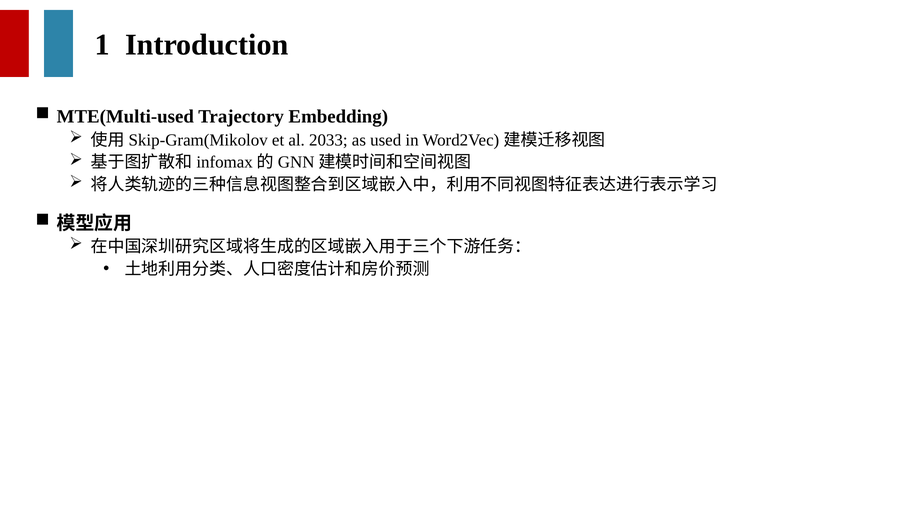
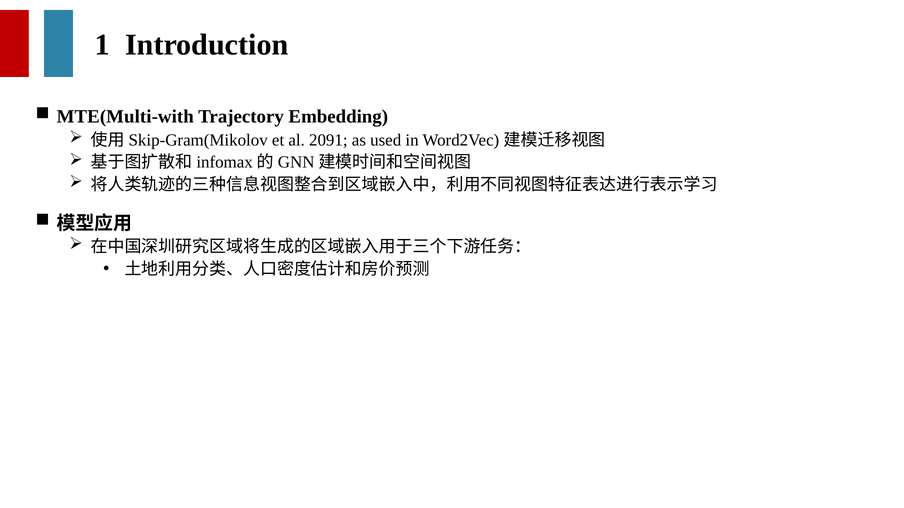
MTE(Multi-used: MTE(Multi-used -> MTE(Multi-with (125, 117)
2033: 2033 -> 2091 (328, 140)
